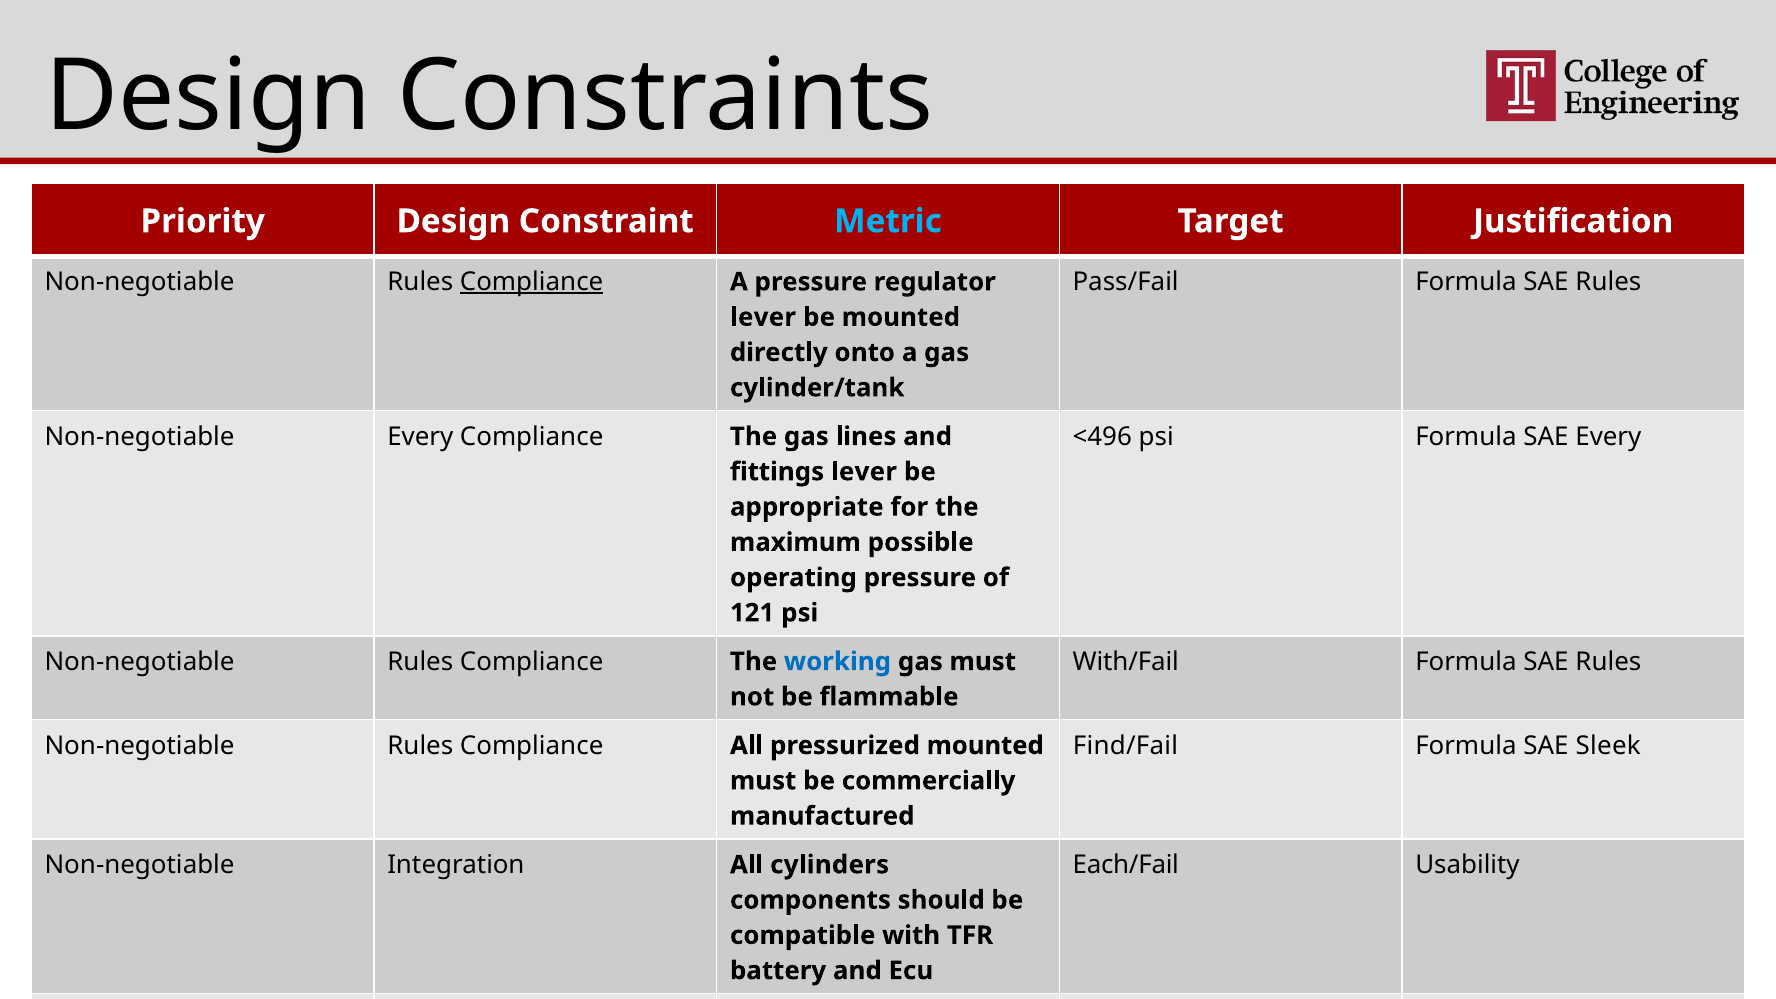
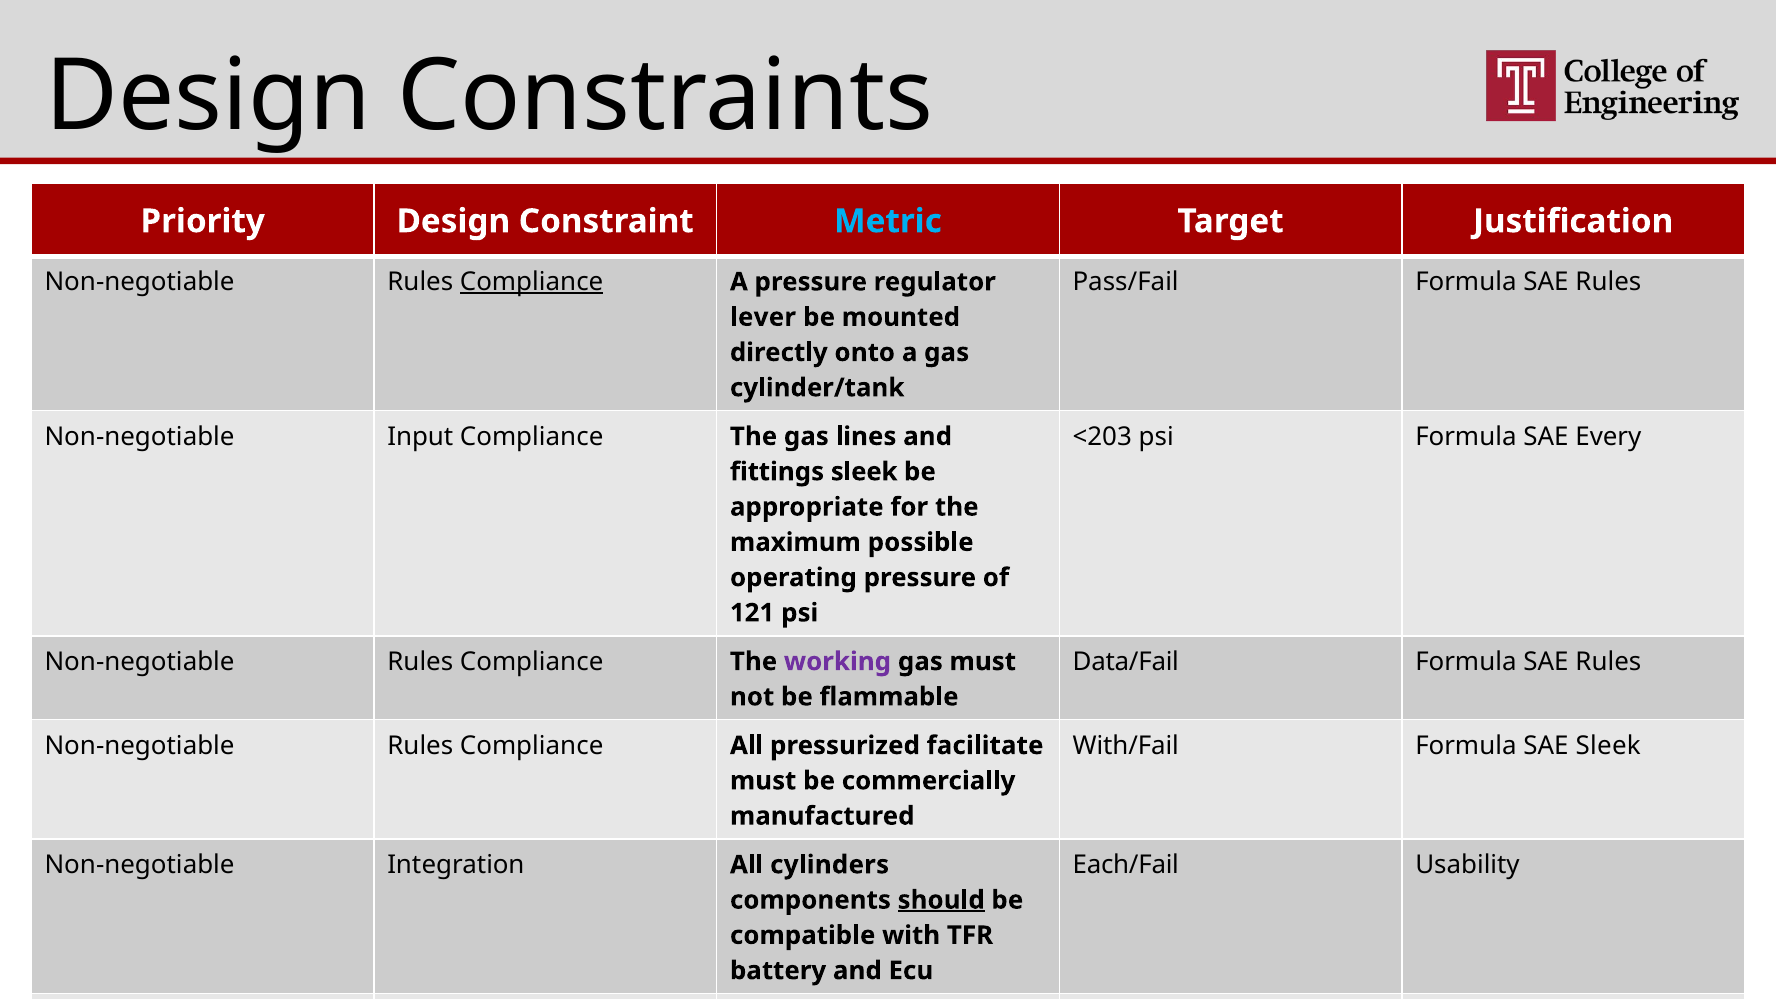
Non-negotiable Every: Every -> Input (420, 436)
<496: <496 -> <203 (1102, 436)
fittings lever: lever -> sleek (864, 472)
working colour: blue -> purple (837, 662)
With/Fail: With/Fail -> Data/Fail (1126, 662)
pressurized mounted: mounted -> facilitate (985, 746)
Find/Fail: Find/Fail -> With/Fail (1126, 746)
should underline: none -> present (941, 900)
